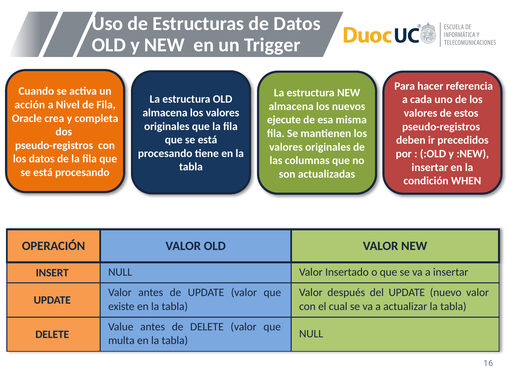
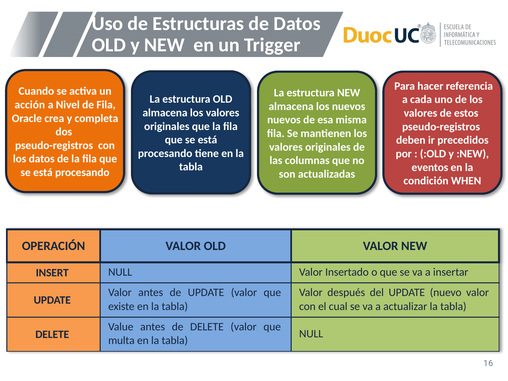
ejecute: ejecute -> nuevos (284, 120)
insertar: insertar -> eventos (430, 167)
